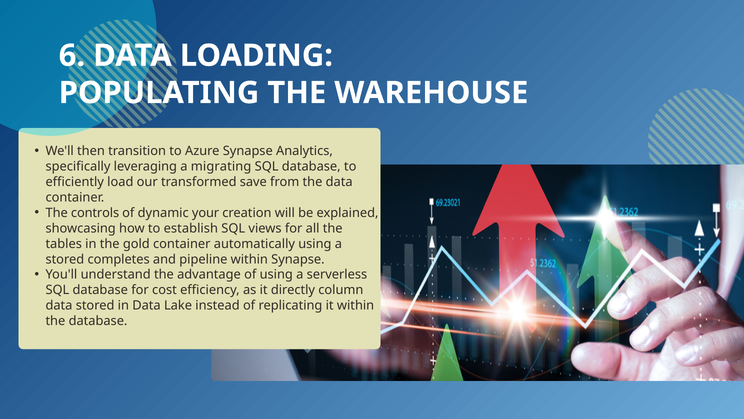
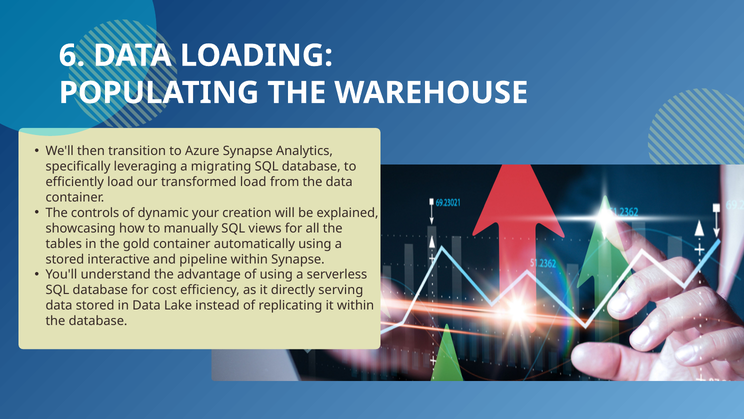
transformed save: save -> load (253, 182)
establish: establish -> manually (191, 228)
completes: completes -> interactive (119, 259)
column: column -> serving (341, 290)
